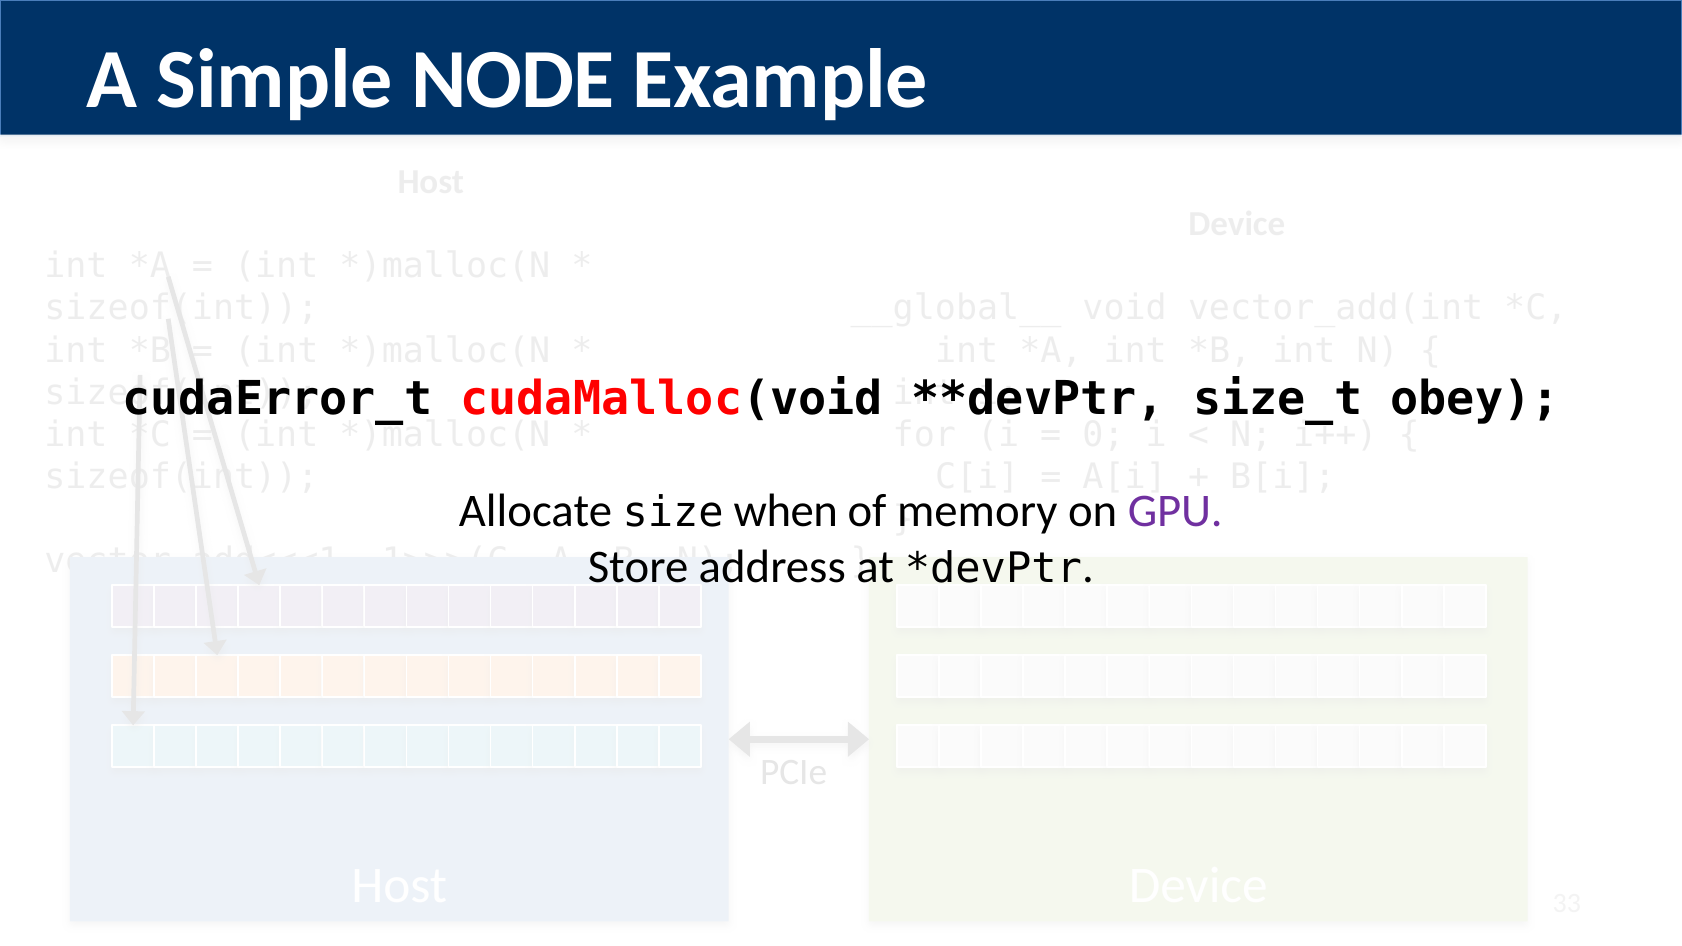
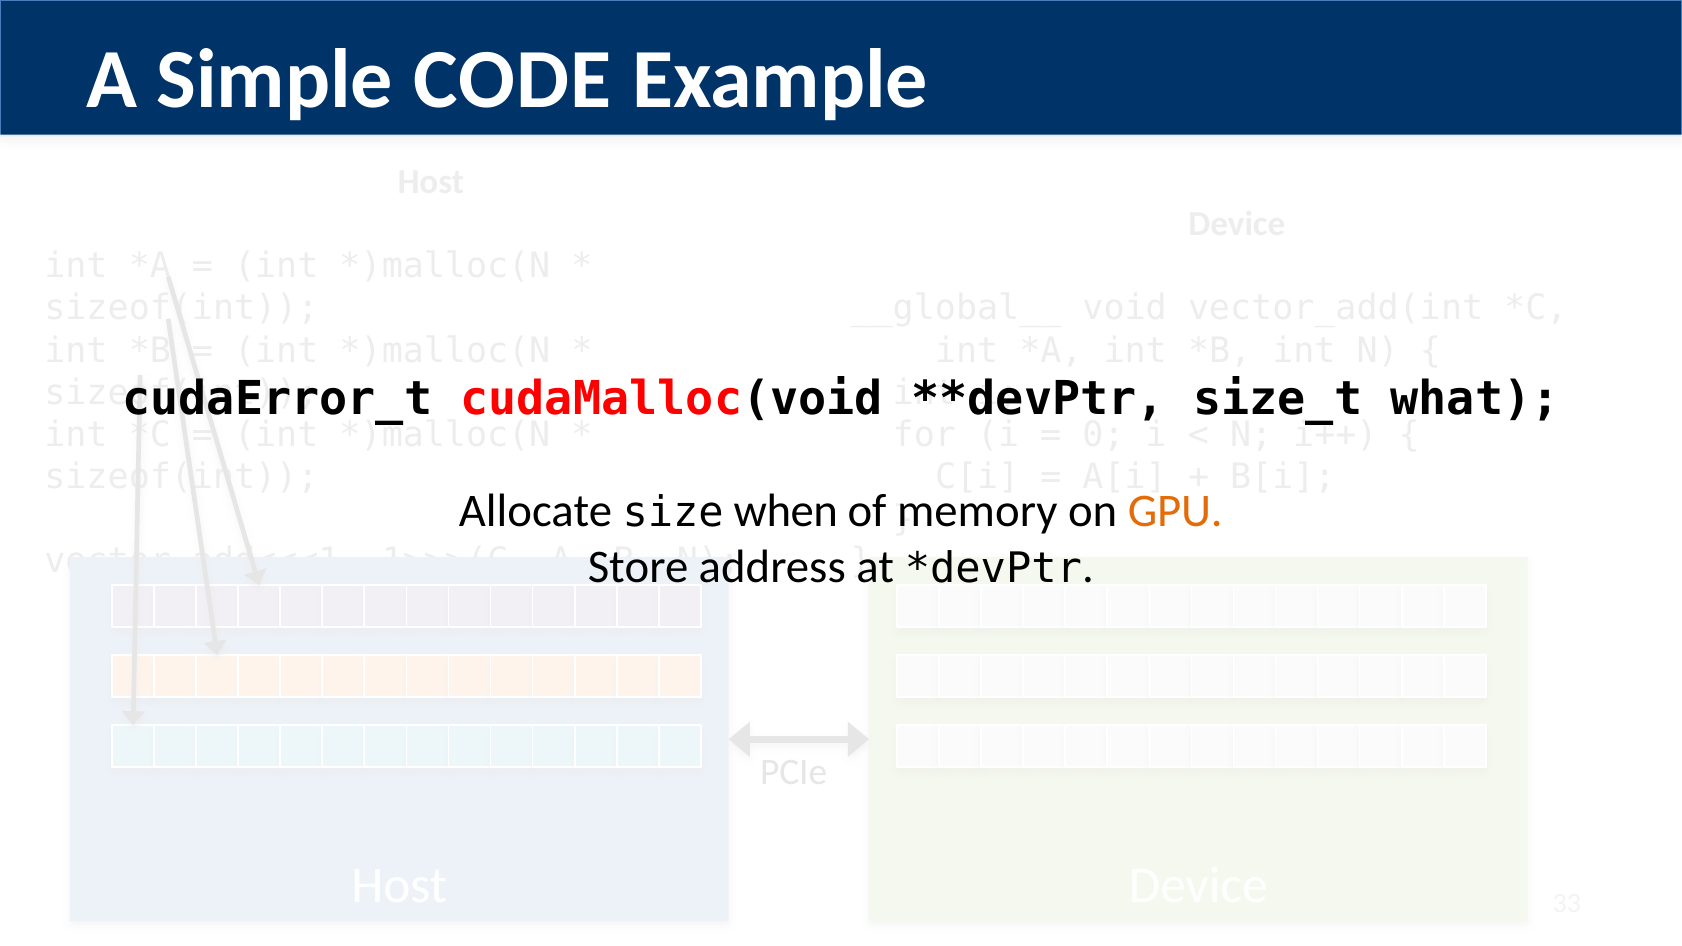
NODE: NODE -> CODE (512, 80)
obey: obey -> what (1475, 399)
GPU colour: purple -> orange (1175, 511)
